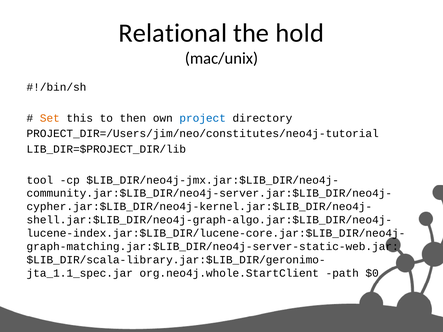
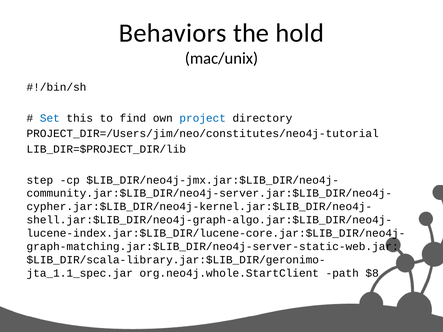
Relational: Relational -> Behaviors (173, 33)
Set colour: orange -> blue (50, 118)
then: then -> find (133, 118)
tool: tool -> step (40, 180)
$0: $0 -> $8 (372, 273)
